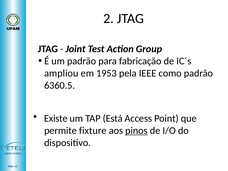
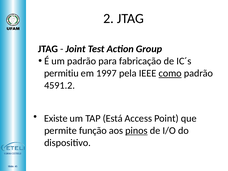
ampliou: ampliou -> permitiu (61, 73)
1953: 1953 -> 1997 (106, 73)
como underline: none -> present (170, 73)
6360.5: 6360.5 -> 4591.2 (60, 85)
fixture: fixture -> função (93, 131)
